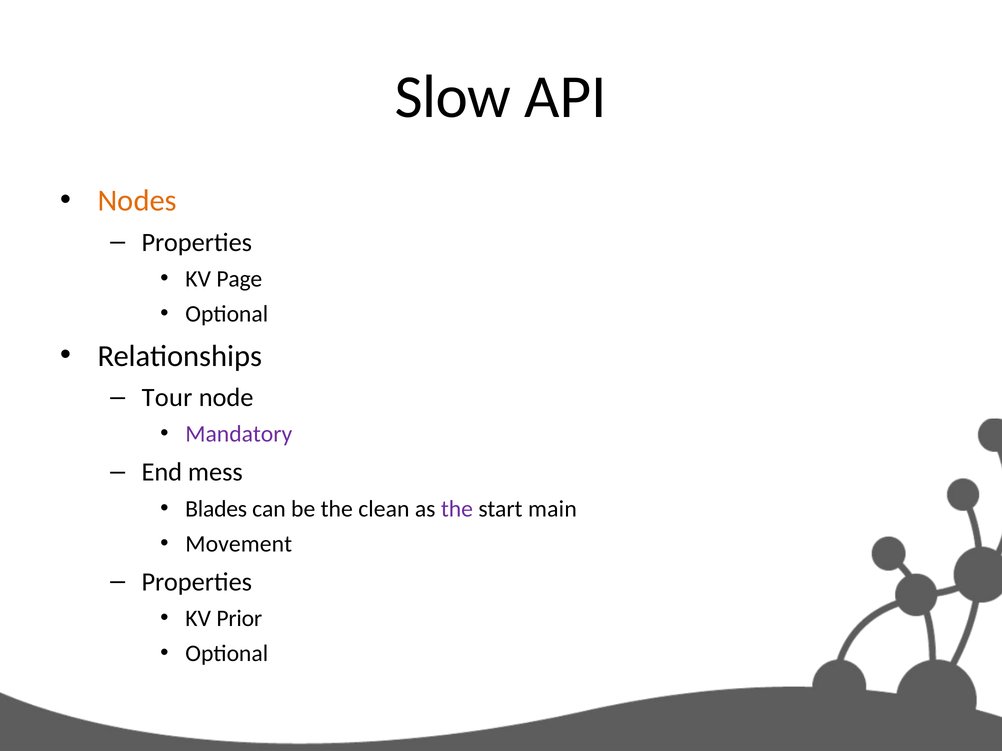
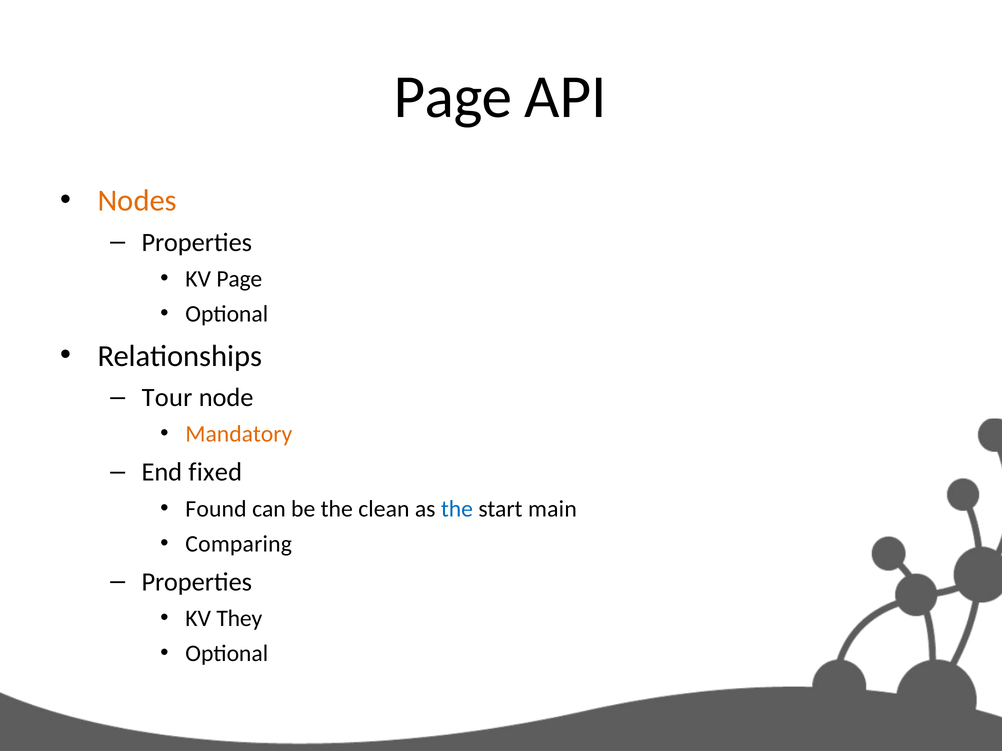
Slow: Slow -> Page (453, 97)
Mandatory colour: purple -> orange (239, 434)
mess: mess -> fixed (215, 473)
Blades: Blades -> Found (216, 509)
the colour: purple -> blue (457, 509)
Movement: Movement -> Comparing (239, 544)
Prior: Prior -> They (239, 619)
